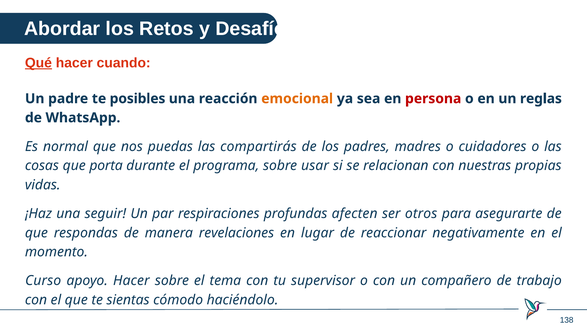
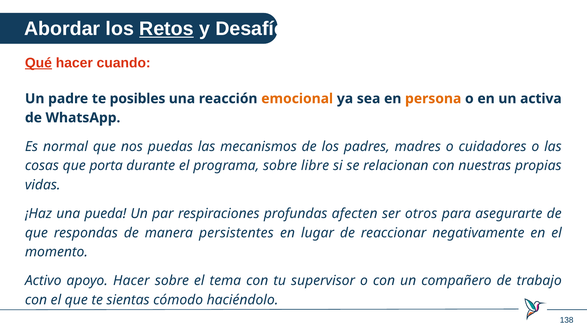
Retos underline: none -> present (166, 29)
persona colour: red -> orange (433, 99)
reglas: reglas -> activa (541, 99)
compartirás: compartirás -> mecanismos (258, 147)
usar: usar -> libre (315, 166)
seguir: seguir -> pueda (105, 214)
revelaciones: revelaciones -> persistentes (236, 233)
Curso: Curso -> Activo (43, 281)
